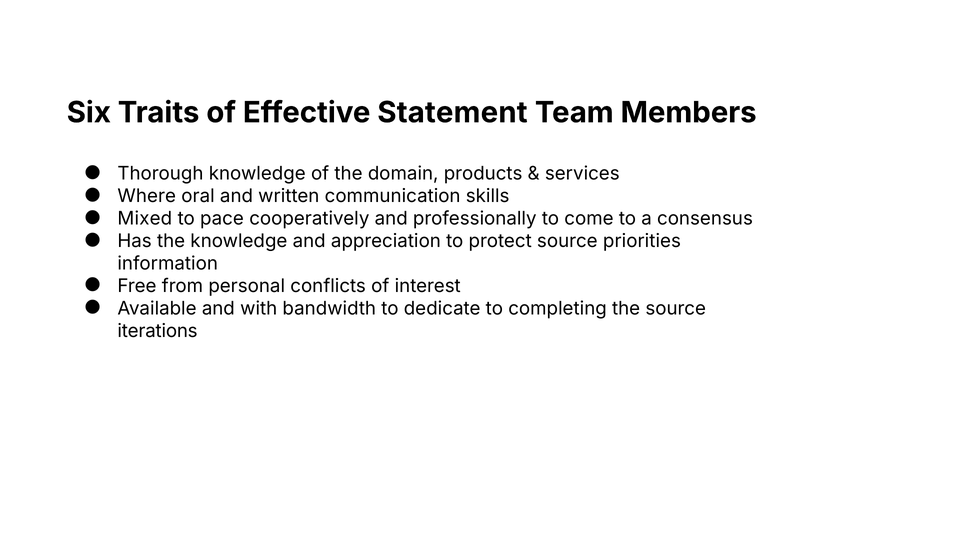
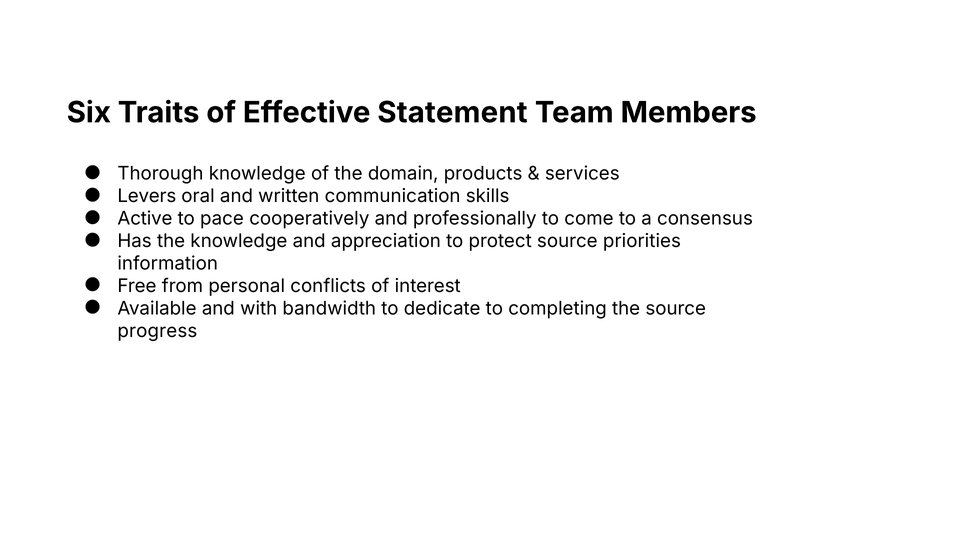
Where: Where -> Levers (147, 196)
Mixed: Mixed -> Active (145, 219)
iterations: iterations -> progress (157, 331)
